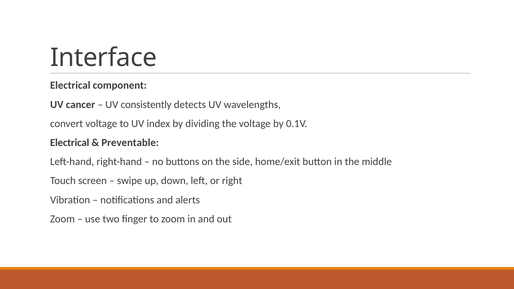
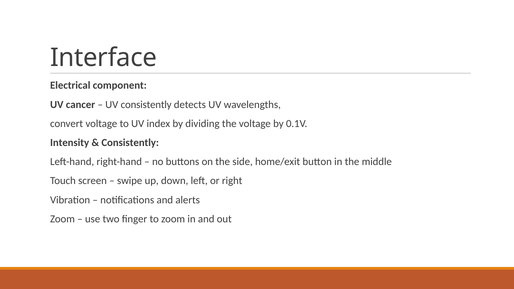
Electrical: Electrical -> Intensity (70, 143)
Preventable: Preventable -> Consistently (130, 143)
